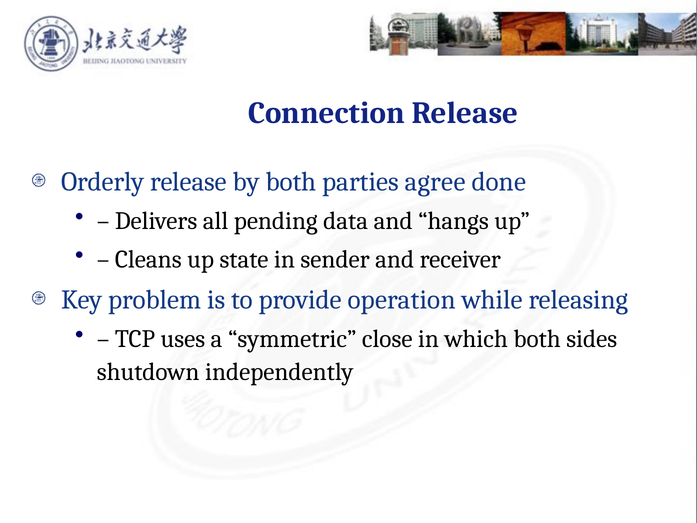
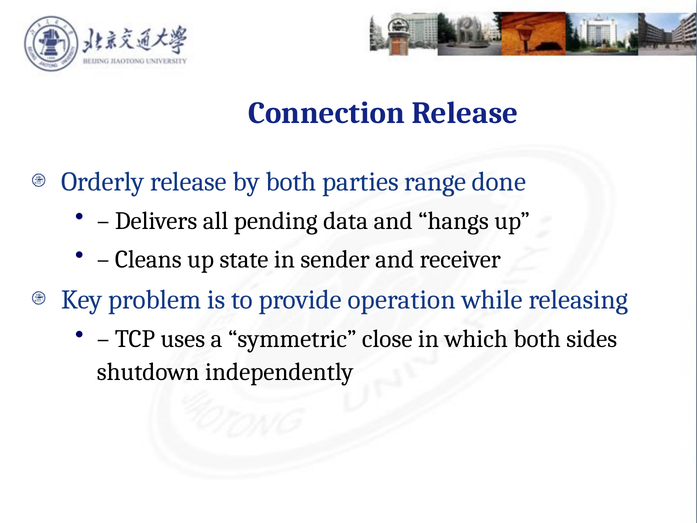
agree: agree -> range (435, 182)
